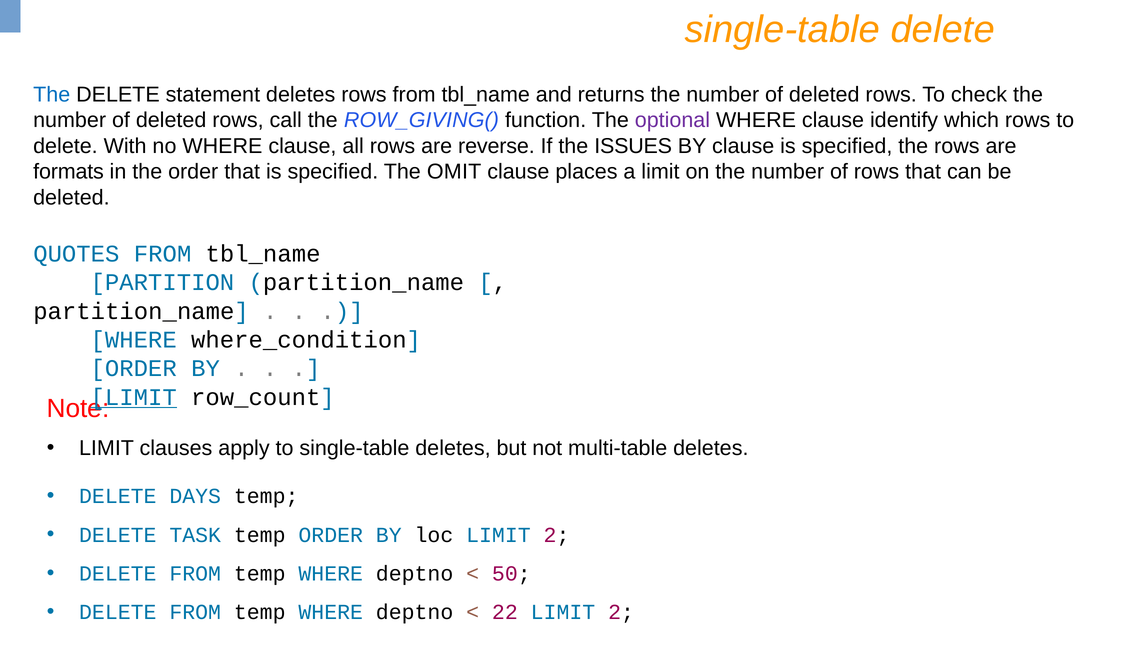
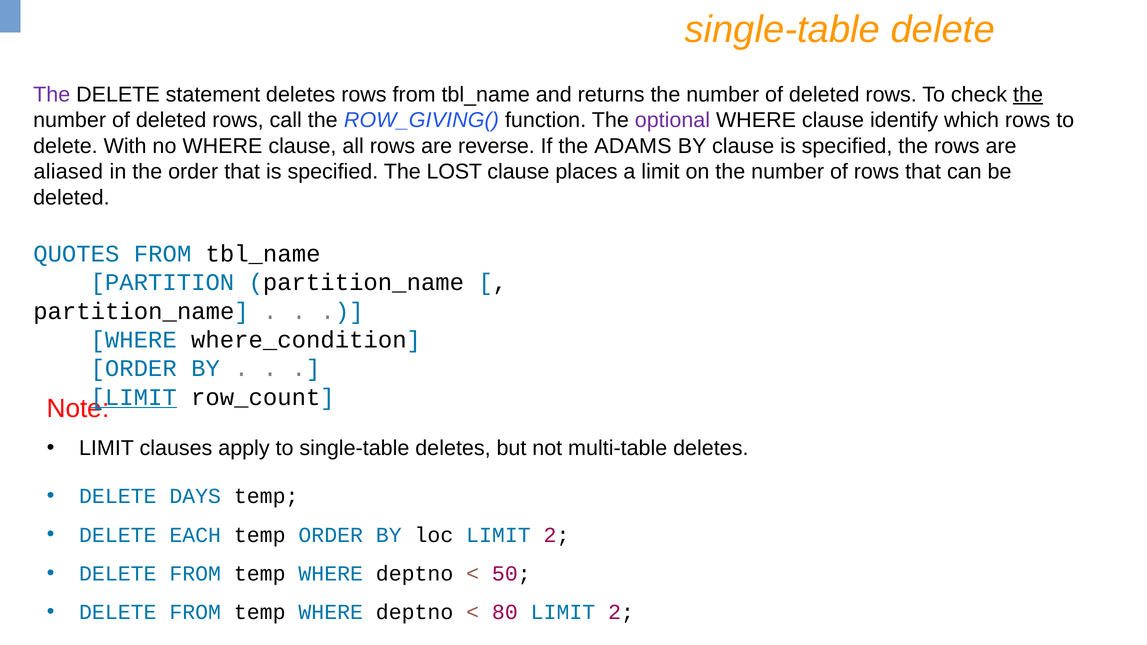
The colour: blue -> purple (52, 95)
the underline: none -> present (1028, 95)
ISSUES: ISSUES -> ADAMS (633, 146)
formats: formats -> aliased (68, 172)
OMIT: OMIT -> LOST (454, 172)
TASK: TASK -> EACH (195, 535)
22: 22 -> 80 (505, 612)
